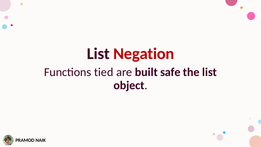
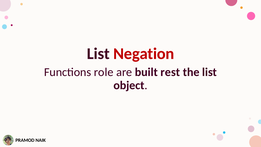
tied: tied -> role (104, 72)
safe: safe -> rest (170, 72)
